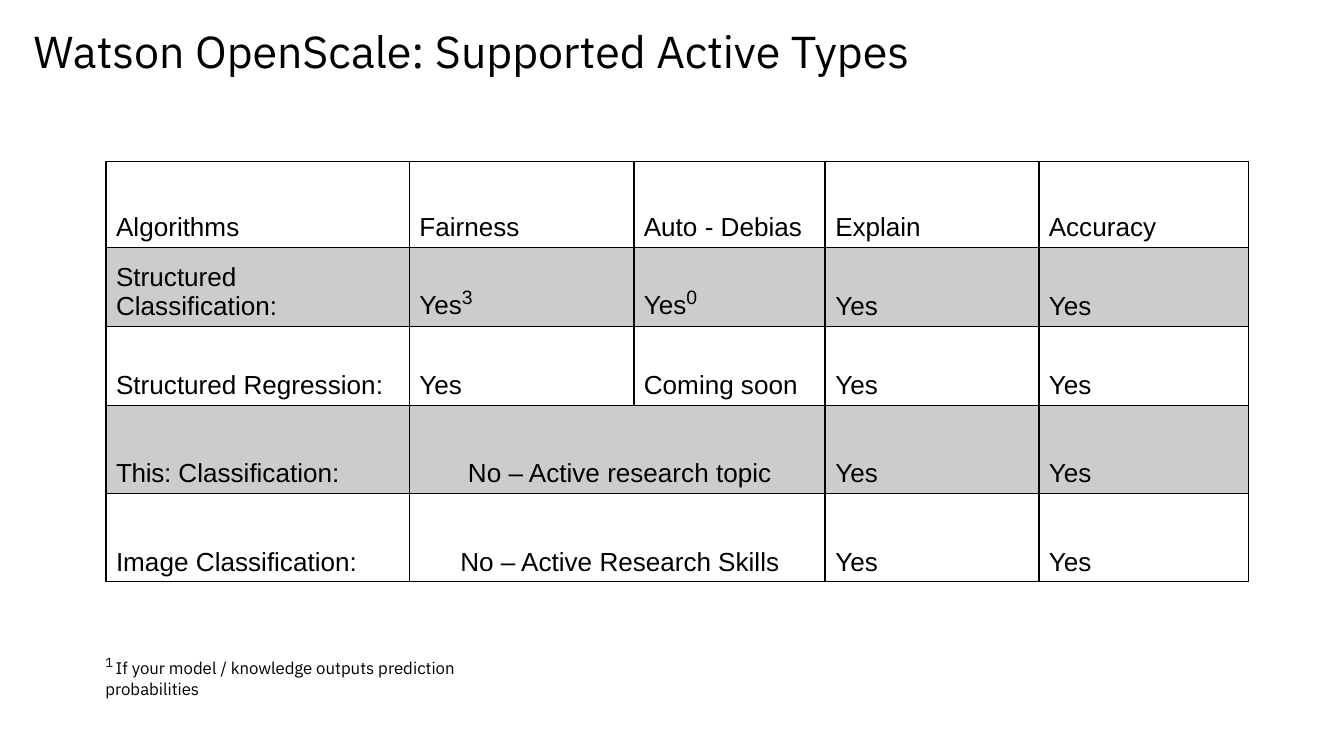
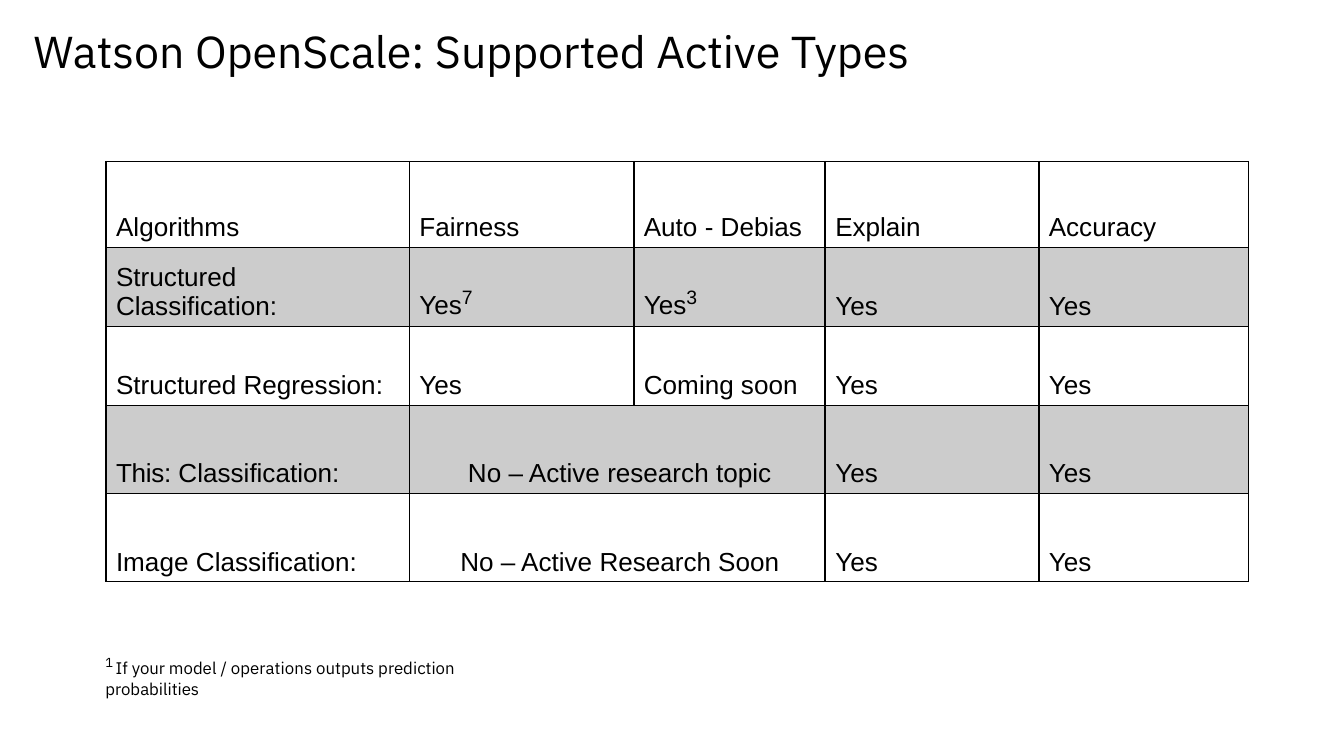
3: 3 -> 7 (467, 298)
0: 0 -> 3 (692, 298)
Research Skills: Skills -> Soon (749, 563)
knowledge: knowledge -> operations (272, 669)
